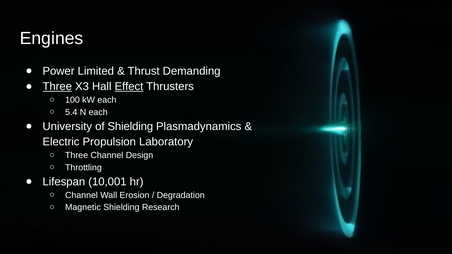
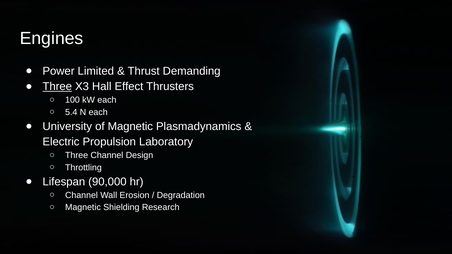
Effect underline: present -> none (129, 87)
of Shielding: Shielding -> Magnetic (130, 126)
10,001: 10,001 -> 90,000 (107, 182)
